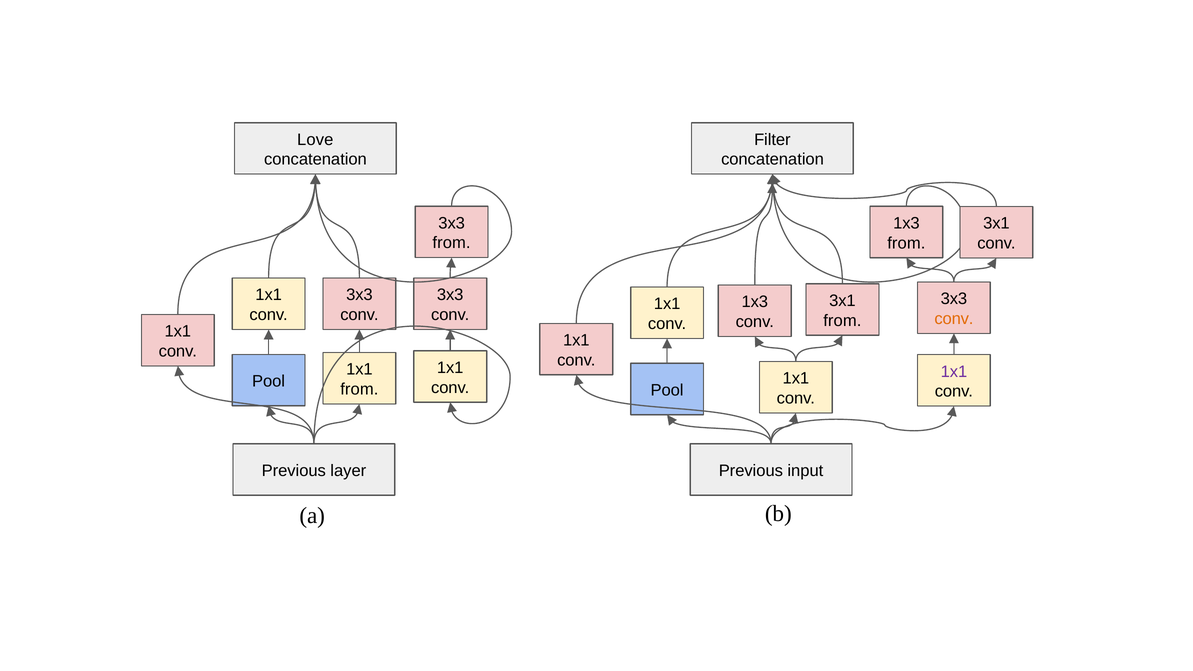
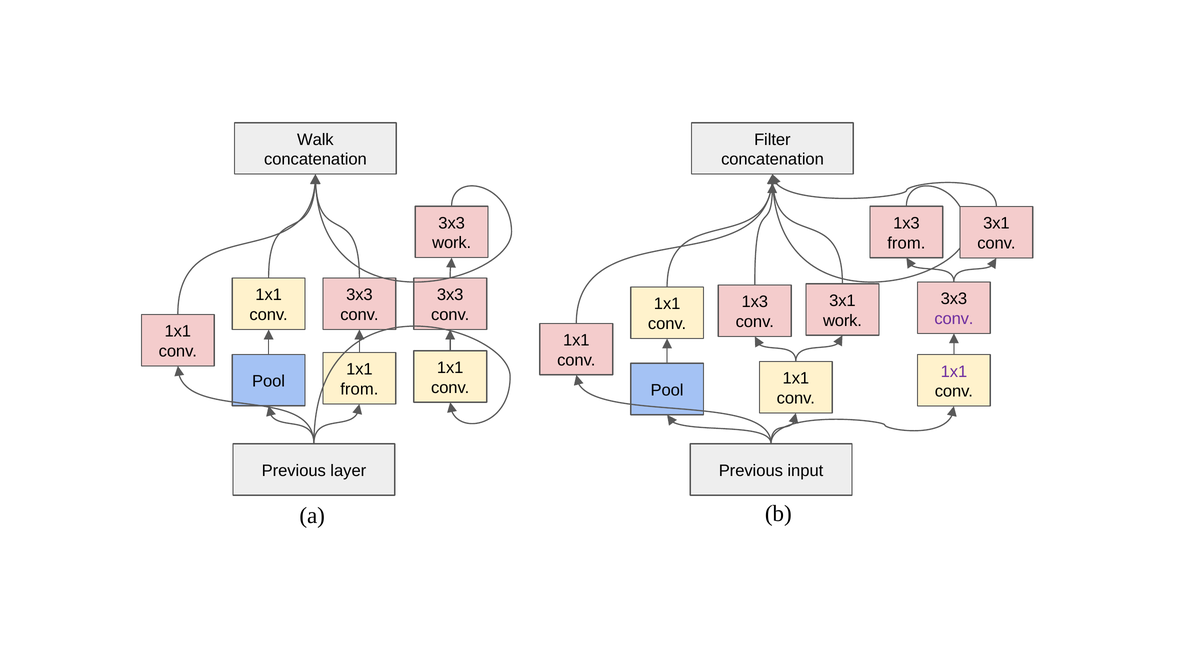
Love: Love -> Walk (315, 140)
from: from -> work (452, 243)
conv colour: orange -> purple (954, 319)
from: from -> work (842, 321)
